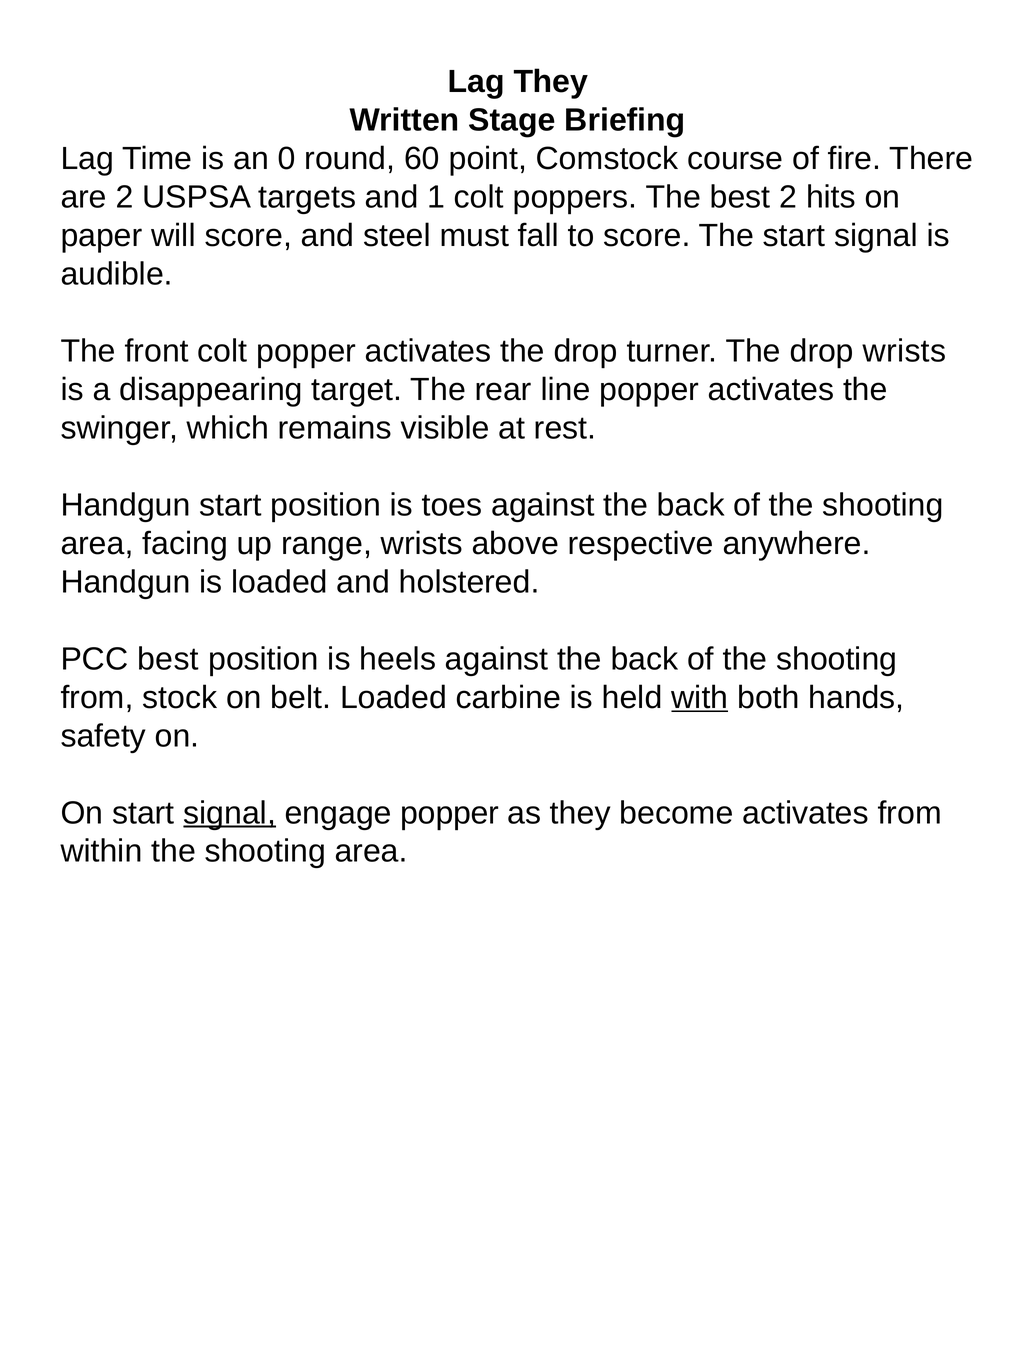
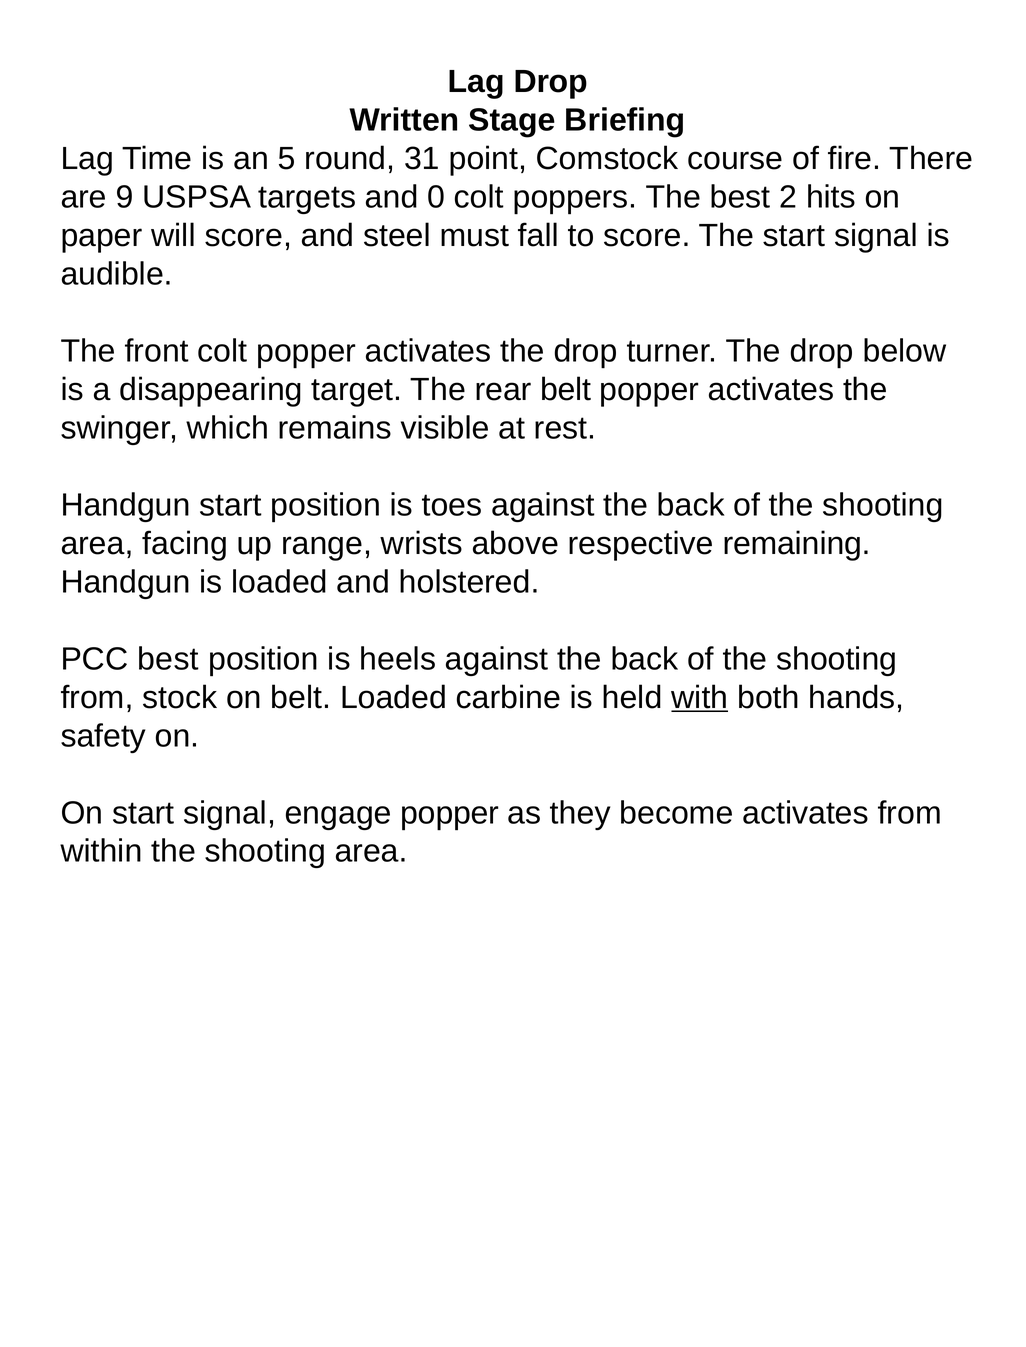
Lag They: They -> Drop (551, 82)
0: 0 -> 5 (287, 159)
60: 60 -> 31 (422, 159)
are 2: 2 -> 9 (125, 197)
1: 1 -> 0 (436, 197)
drop wrists: wrists -> below (905, 351)
rear line: line -> belt (566, 389)
anywhere: anywhere -> remaining (797, 543)
signal underline: present -> none (230, 813)
